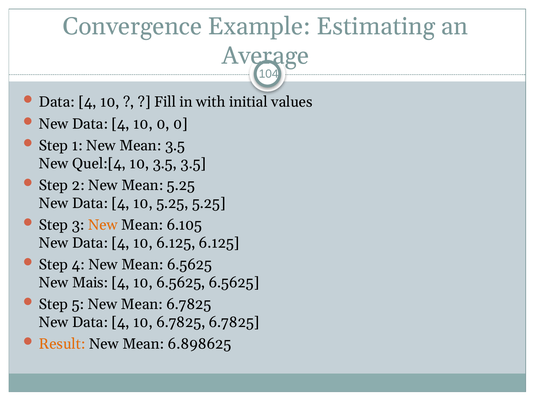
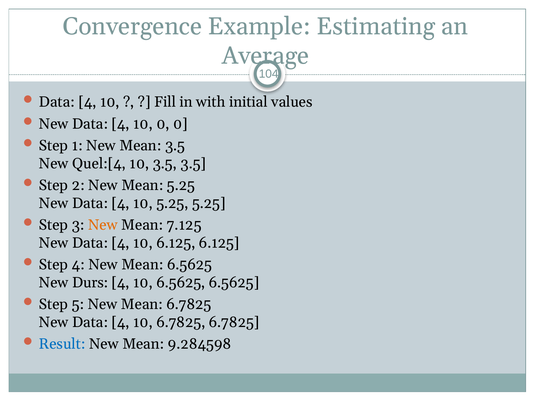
6.105: 6.105 -> 7.125 (184, 225)
Mais: Mais -> Durs (90, 283)
Result colour: orange -> blue (62, 344)
6.898625: 6.898625 -> 9.284598 (200, 344)
